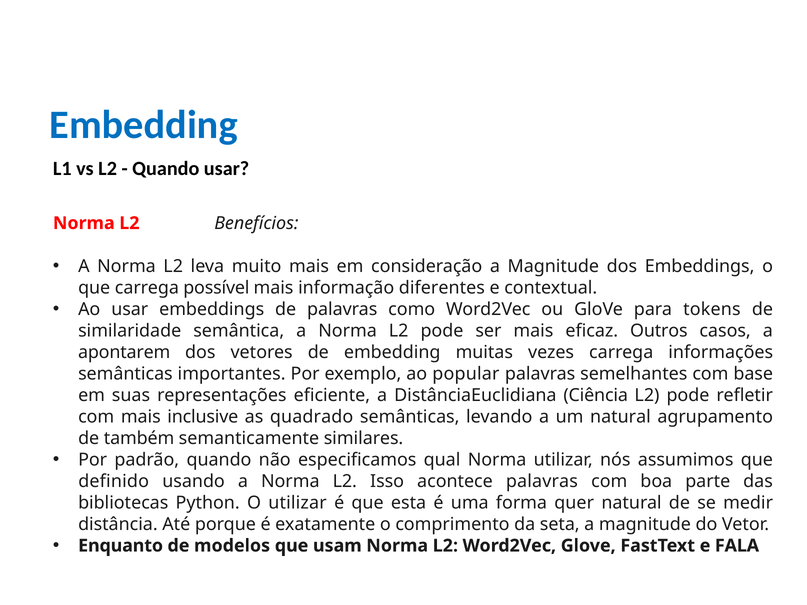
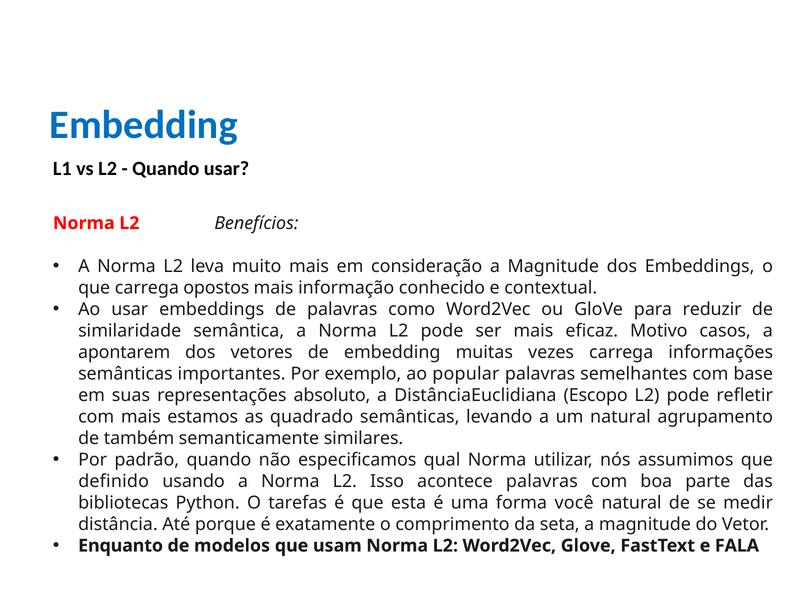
possível: possível -> opostos (216, 288)
diferentes: diferentes -> conhecido (442, 288)
tokens: tokens -> reduzir (712, 309)
Outros: Outros -> Motivo (659, 331)
eficiente: eficiente -> absoluto (332, 395)
Ciência: Ciência -> Escopo (596, 395)
inclusive: inclusive -> estamos (203, 417)
O utilizar: utilizar -> tarefas (298, 503)
quer: quer -> você (574, 503)
